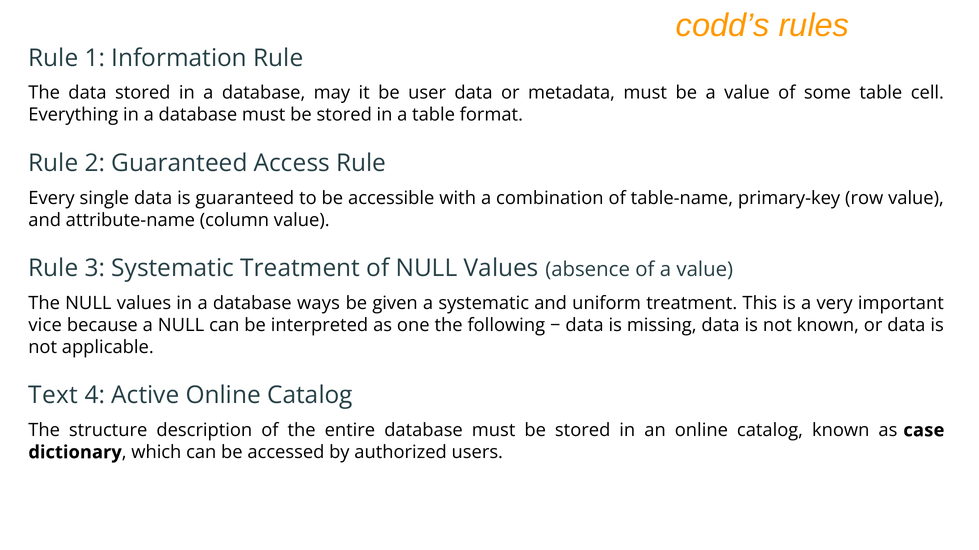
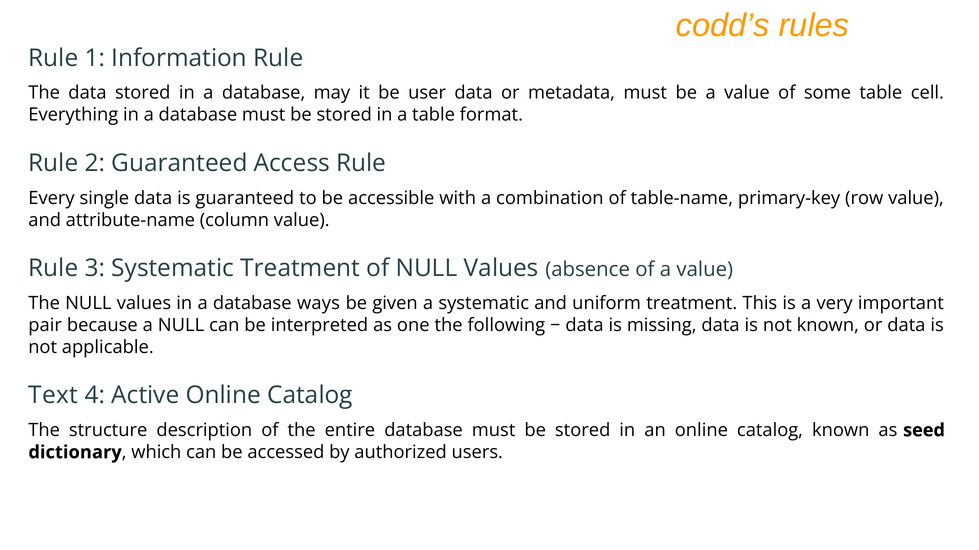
vice: vice -> pair (45, 326)
case: case -> seed (924, 431)
